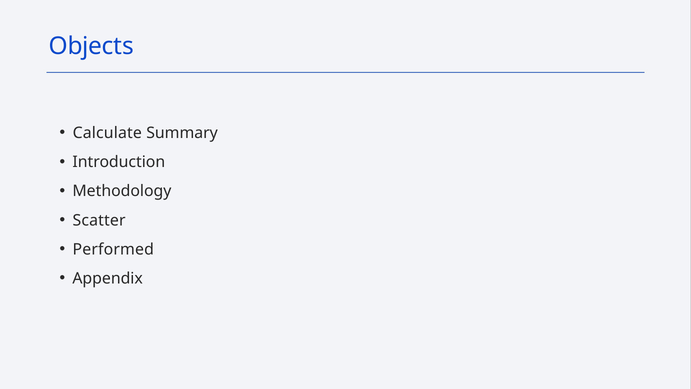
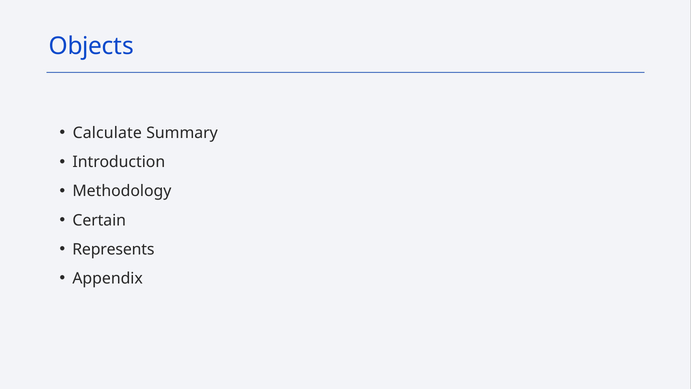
Scatter: Scatter -> Certain (99, 220)
Performed: Performed -> Represents (113, 249)
